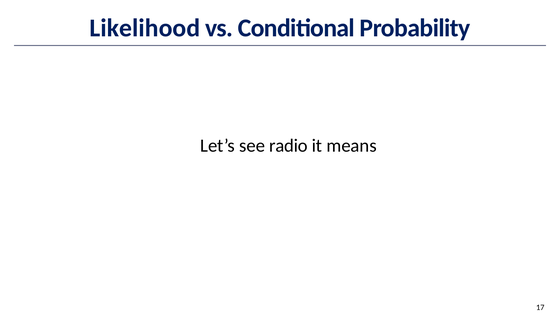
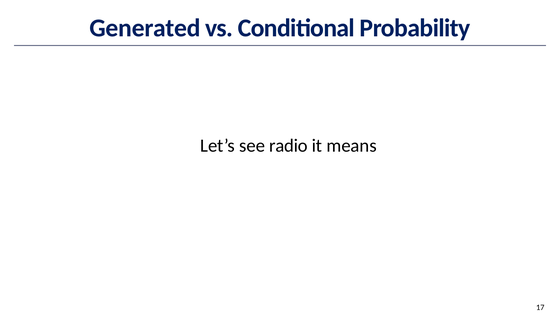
Likelihood: Likelihood -> Generated (145, 28)
